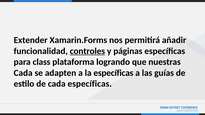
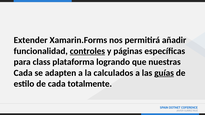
la específicas: específicas -> calculados (113, 73)
guías underline: none -> present (164, 73)
cada específicas: específicas -> totalmente (90, 84)
